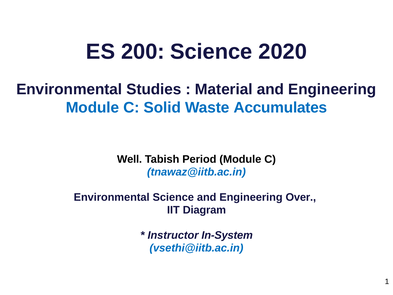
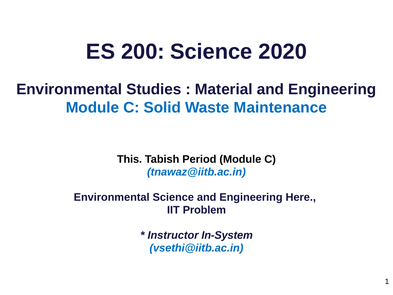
Accumulates: Accumulates -> Maintenance (280, 108)
Well: Well -> This (130, 159)
Over: Over -> Here (301, 197)
Diagram: Diagram -> Problem (204, 210)
